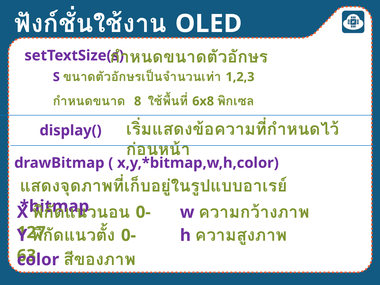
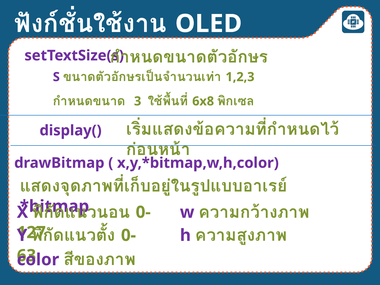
8: 8 -> 3 (138, 101)
